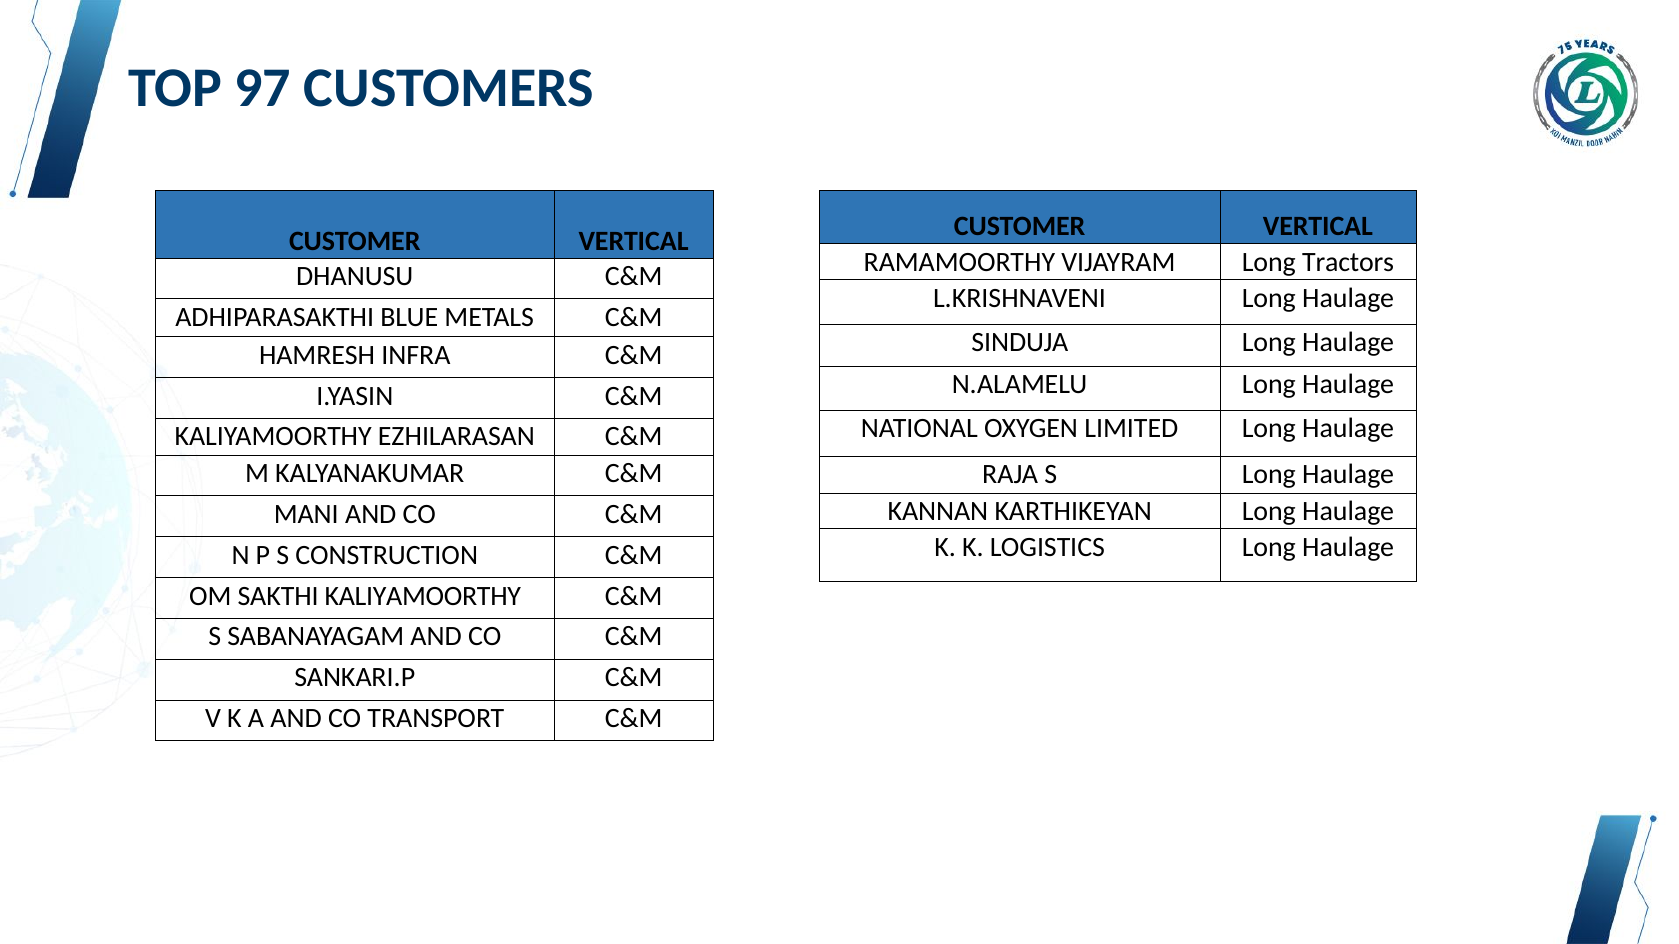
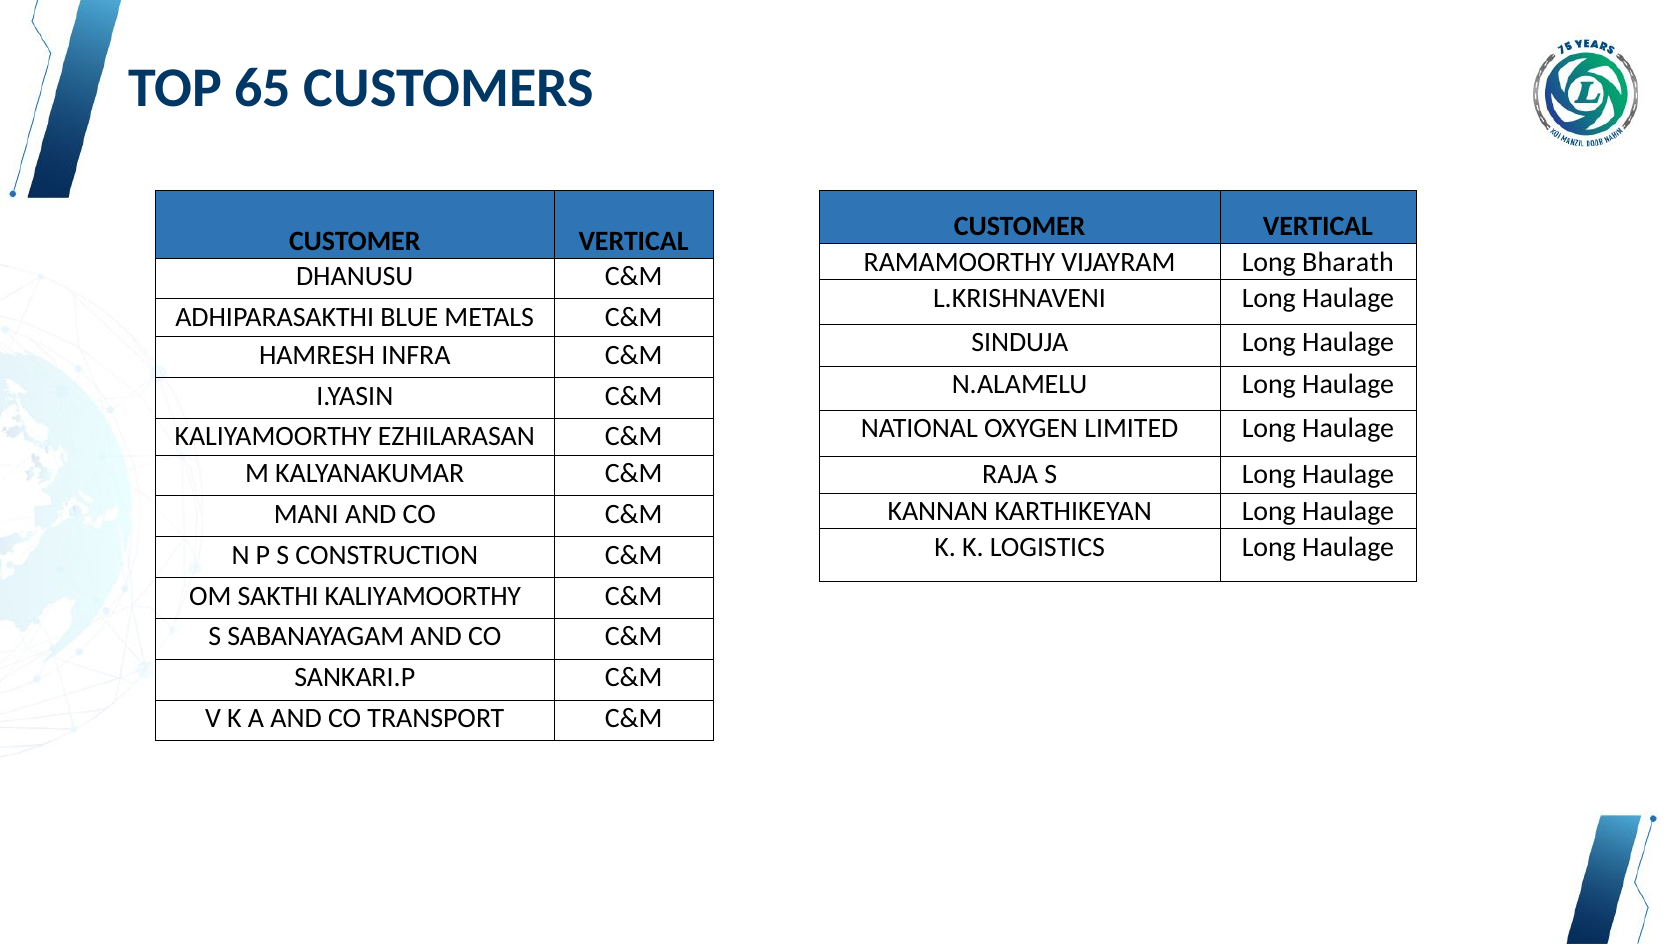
97: 97 -> 65 (263, 88)
Tractors: Tractors -> Bharath (1348, 262)
